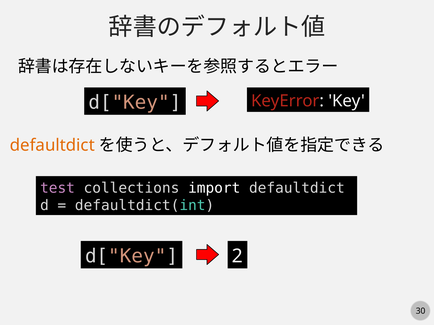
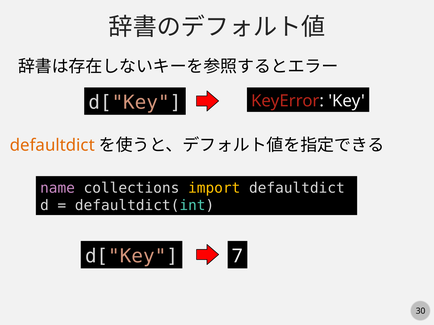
test: test -> name (58, 188)
import colour: white -> yellow (214, 188)
2: 2 -> 7 (237, 256)
